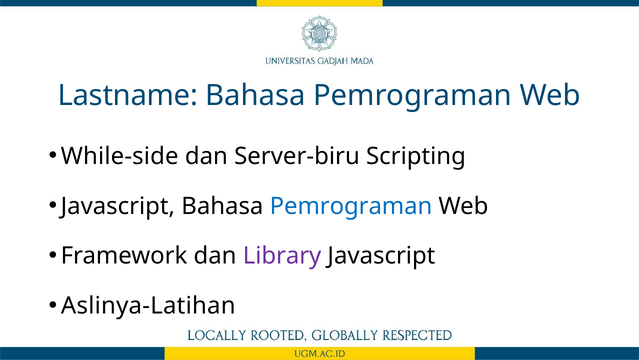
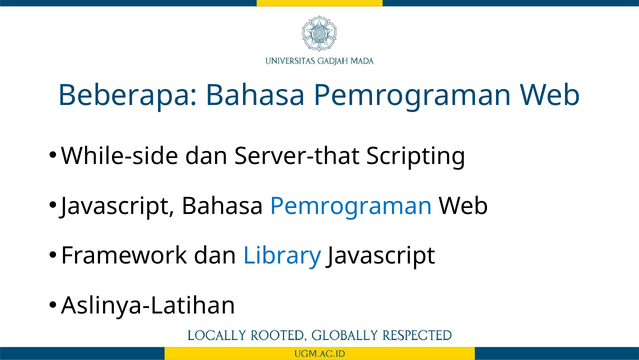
Lastname: Lastname -> Beberapa (128, 95)
Server-biru: Server-biru -> Server-that (297, 156)
Library colour: purple -> blue (282, 256)
